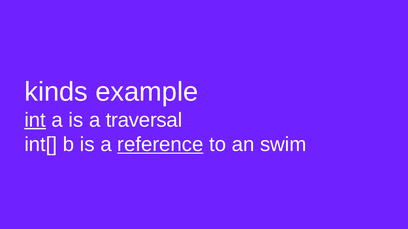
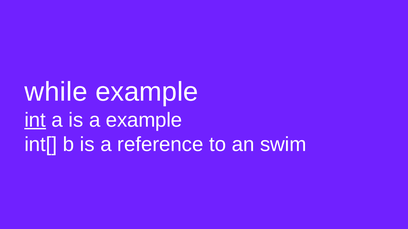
kinds: kinds -> while (56, 92)
a traversal: traversal -> example (144, 120)
reference underline: present -> none (160, 145)
